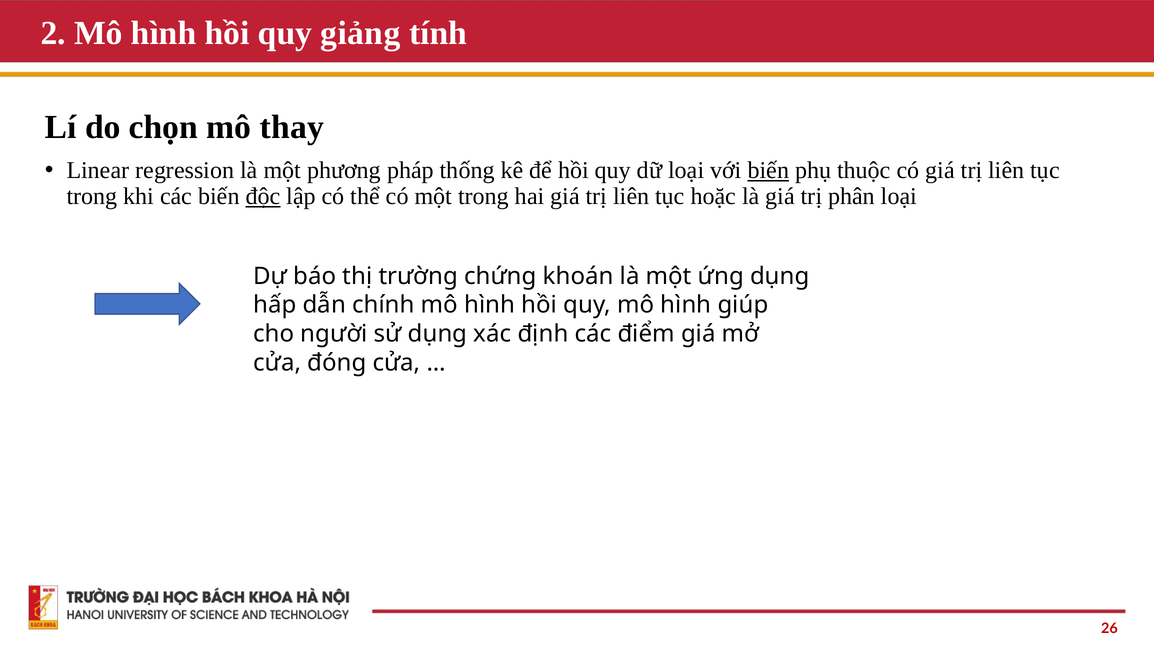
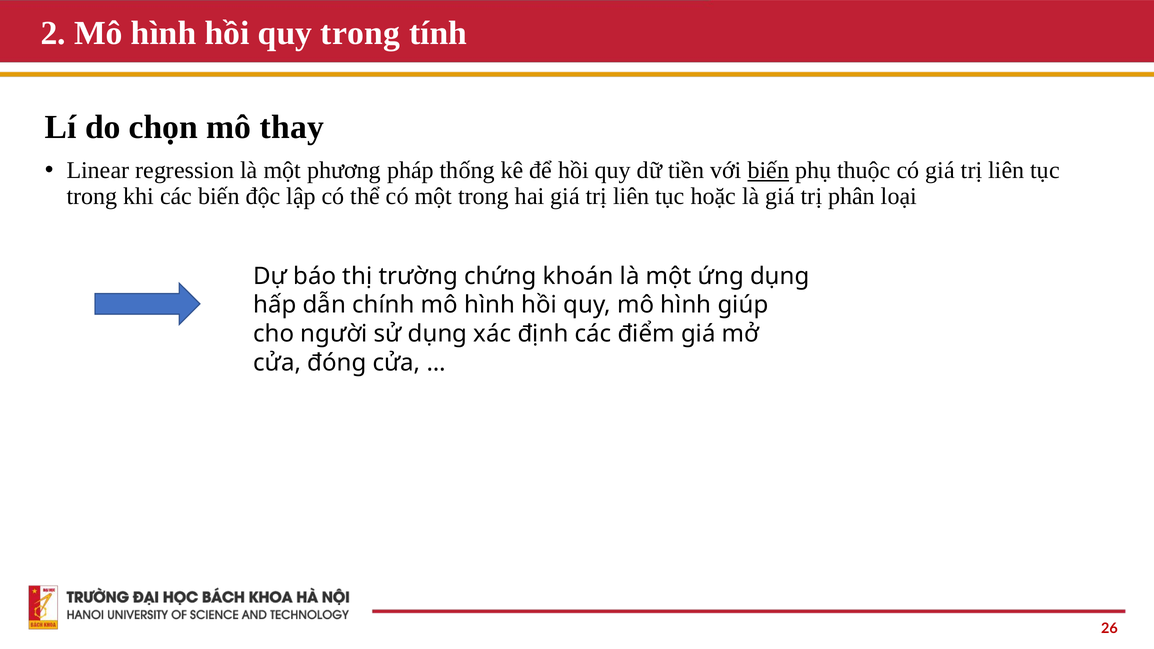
quy giảng: giảng -> trong (360, 33)
dữ loại: loại -> tiền (686, 170)
độc underline: present -> none (263, 196)
